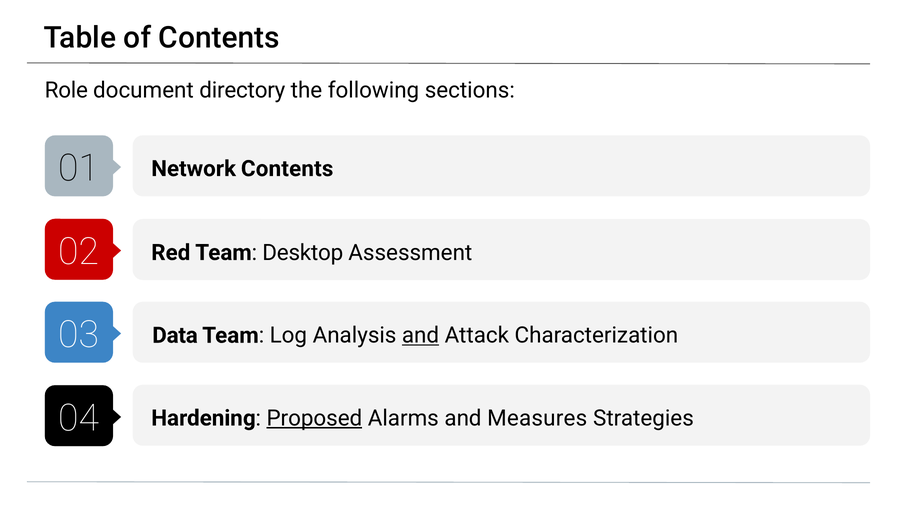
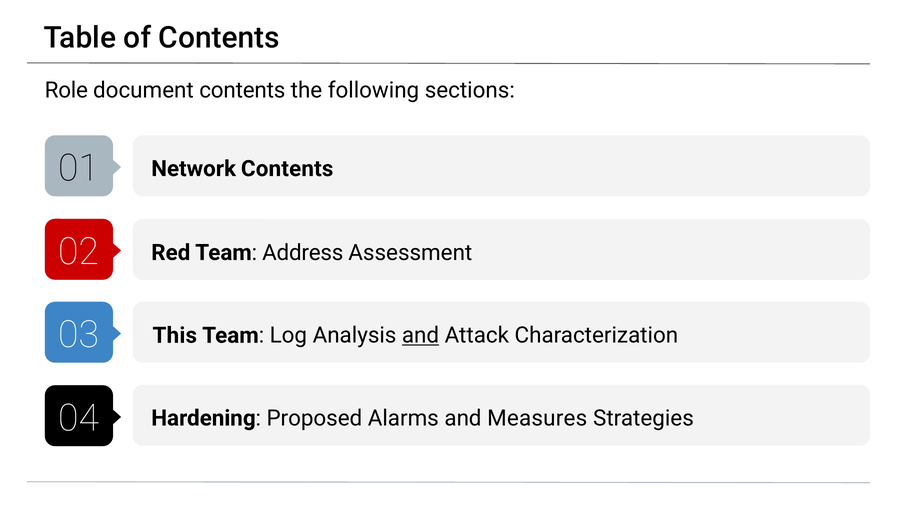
document directory: directory -> contents (242, 90)
Desktop: Desktop -> Address (303, 252)
Data: Data -> This (175, 335)
Proposed underline: present -> none (314, 418)
